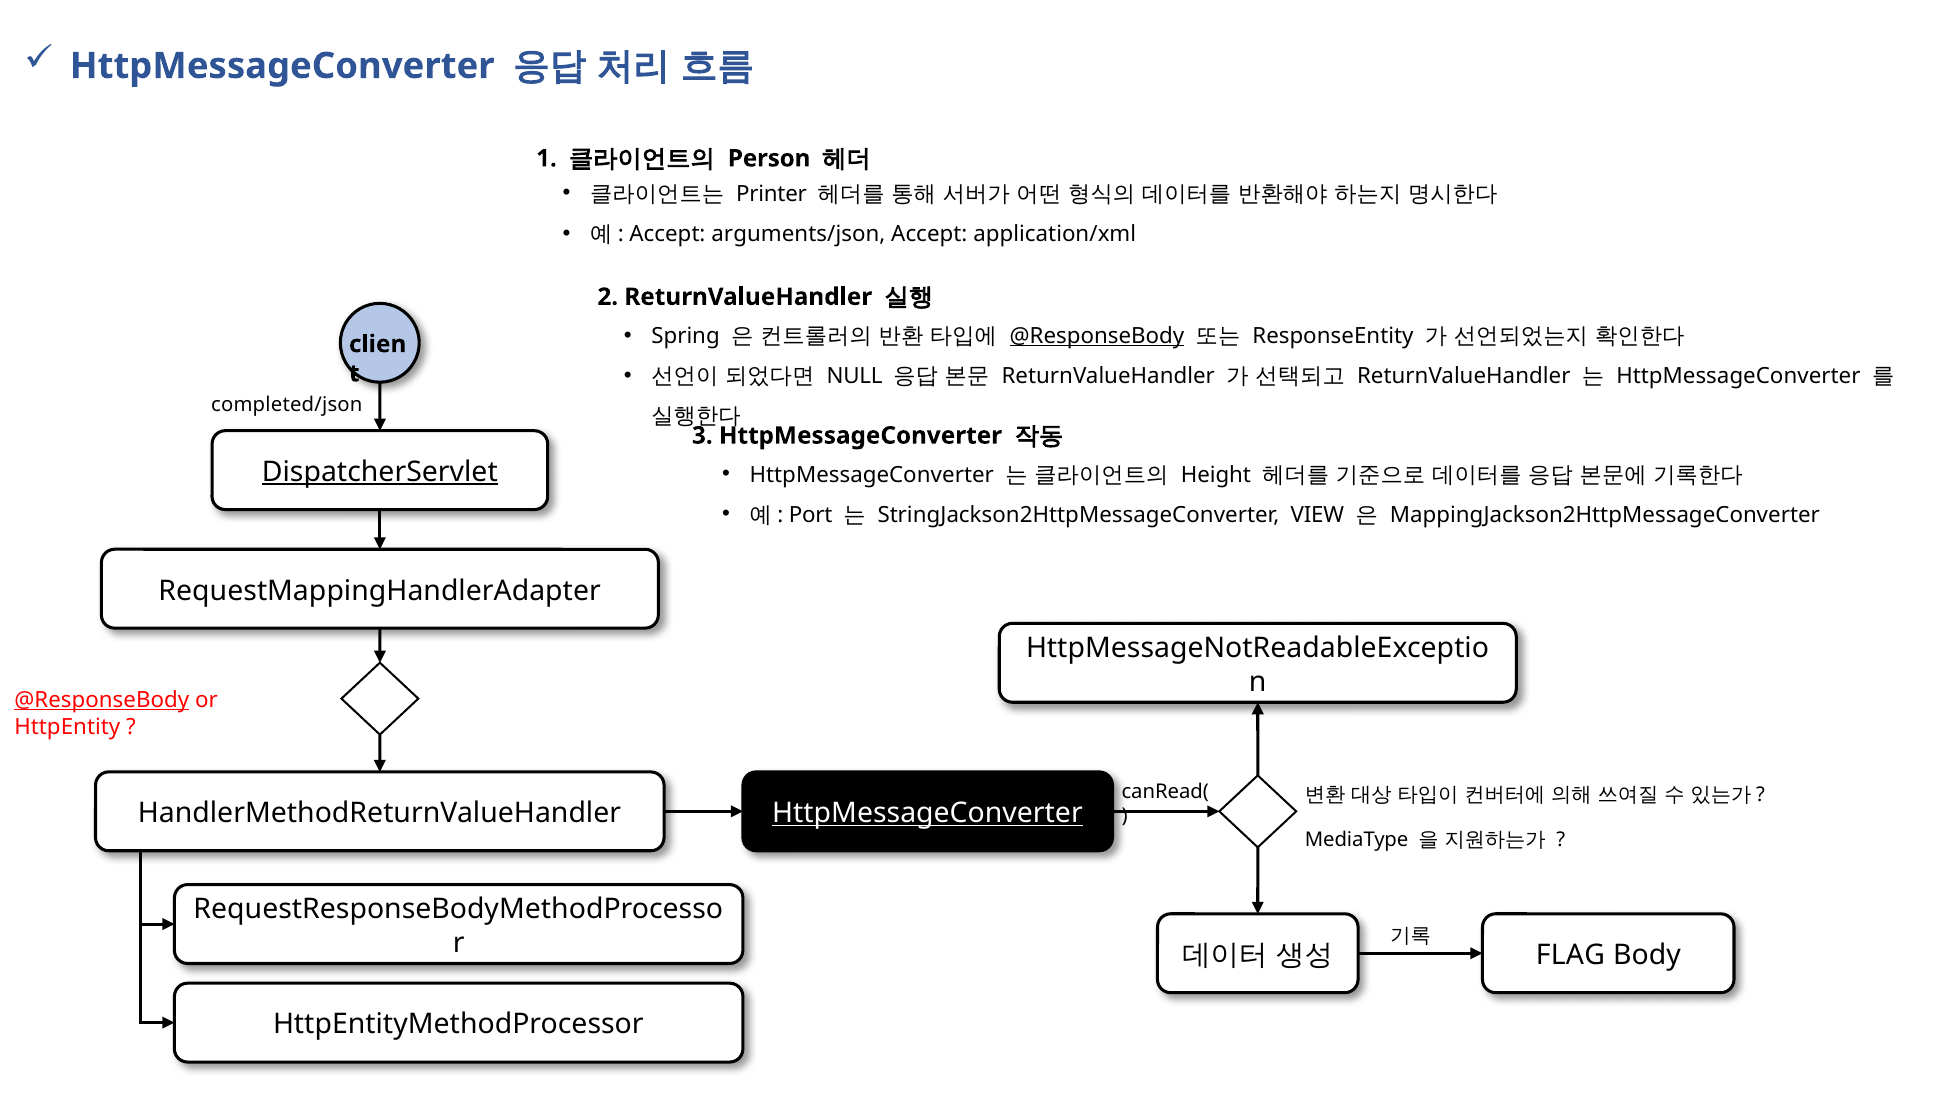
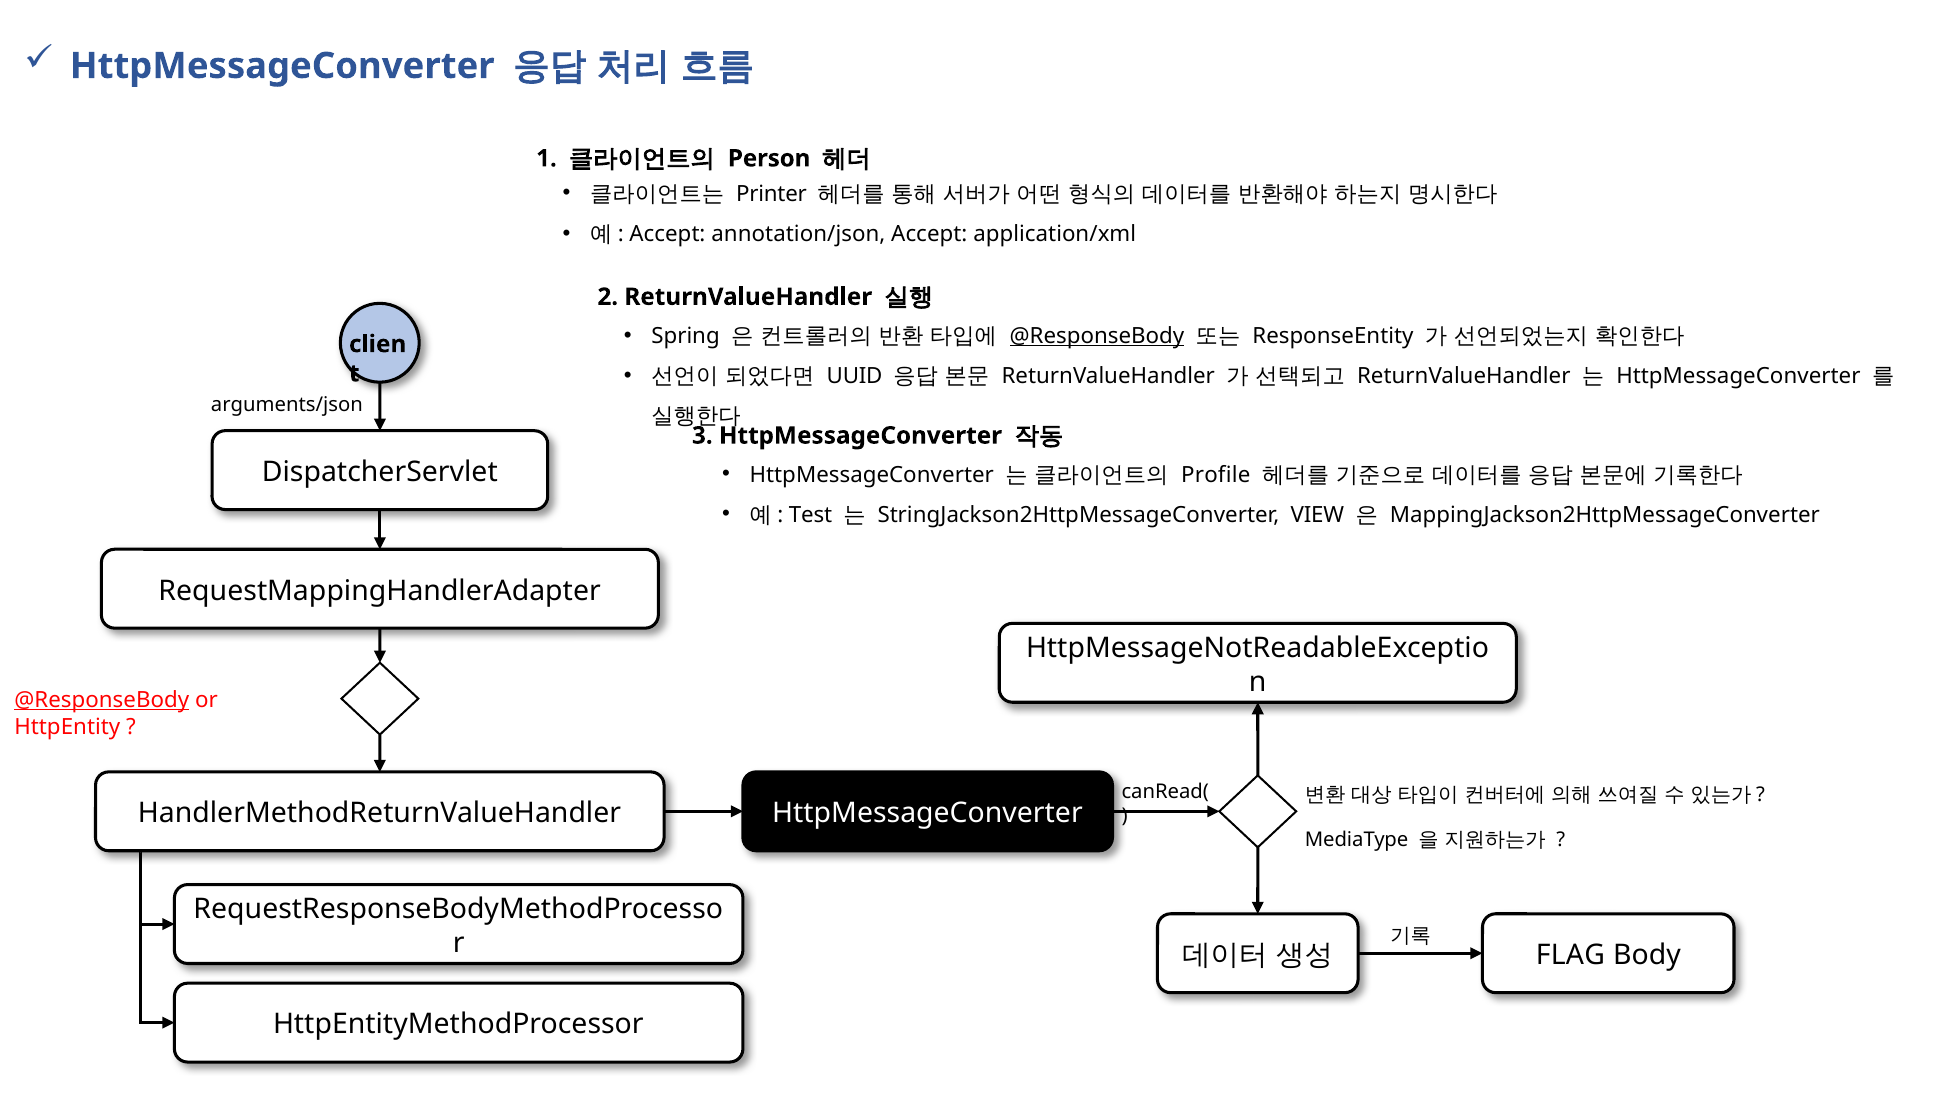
arguments/json: arguments/json -> annotation/json (798, 234)
NULL: NULL -> UUID (855, 376)
completed/json: completed/json -> arguments/json (287, 405)
Height: Height -> Profile (1216, 475)
DispatcherServlet underline: present -> none (380, 472)
Port: Port -> Test (811, 515)
HttpMessageConverter underline: present -> none (927, 813)
